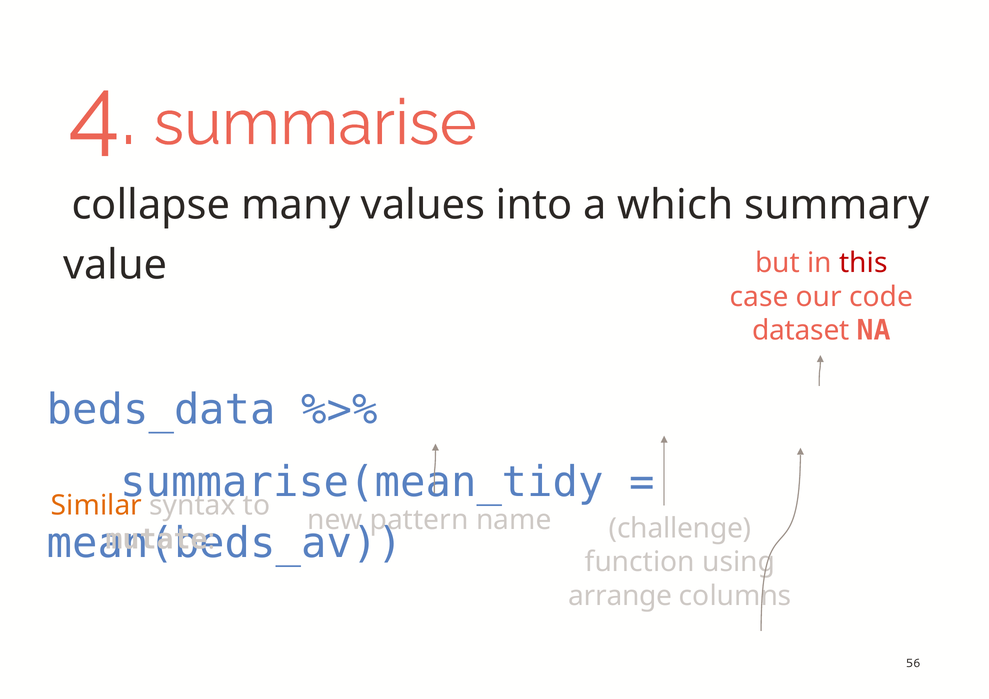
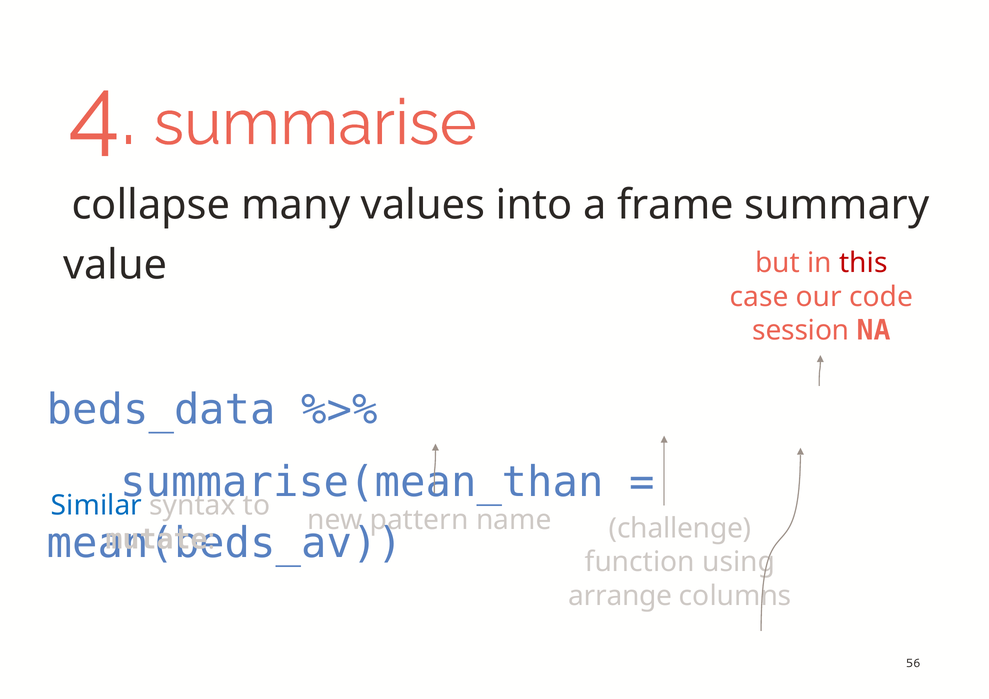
which: which -> frame (676, 205)
dataset: dataset -> session (801, 331)
summarise(mean_tidy: summarise(mean_tidy -> summarise(mean_than (362, 483)
Similar colour: orange -> blue (96, 506)
